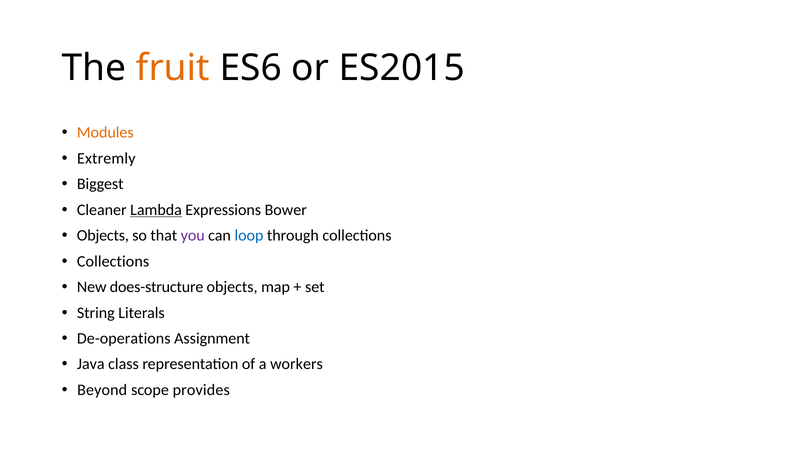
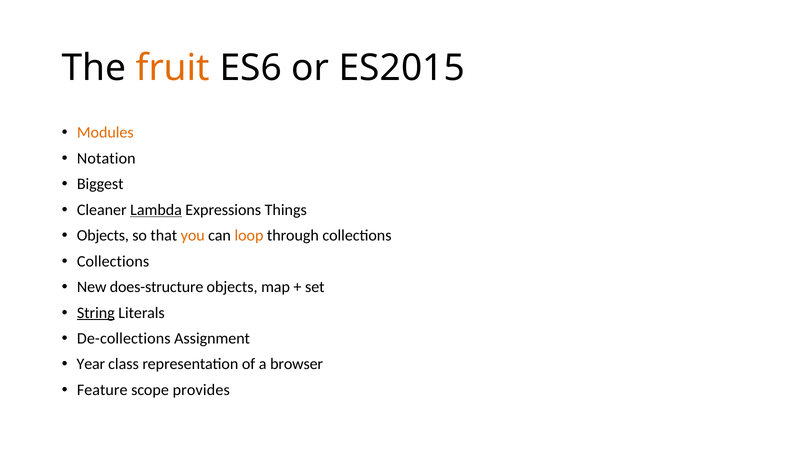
Extremly: Extremly -> Notation (106, 159)
Bower: Bower -> Things (286, 210)
you colour: purple -> orange (193, 236)
loop colour: blue -> orange (249, 236)
String underline: none -> present (96, 313)
De-operations: De-operations -> De-collections (124, 339)
Java: Java -> Year (91, 365)
workers: workers -> browser (297, 365)
Beyond: Beyond -> Feature (102, 390)
